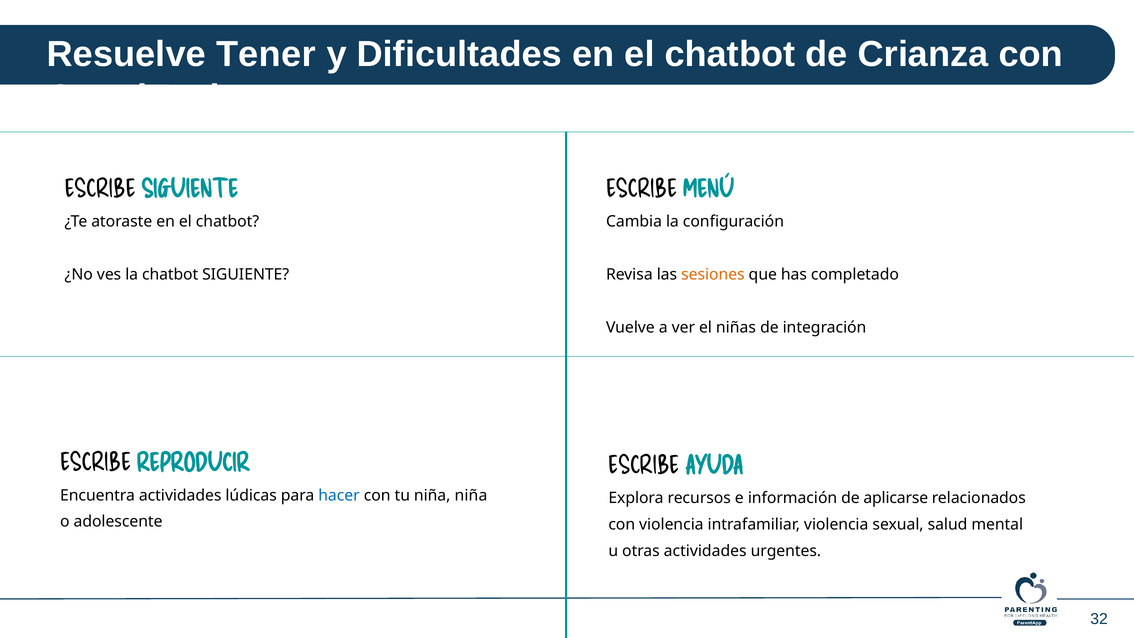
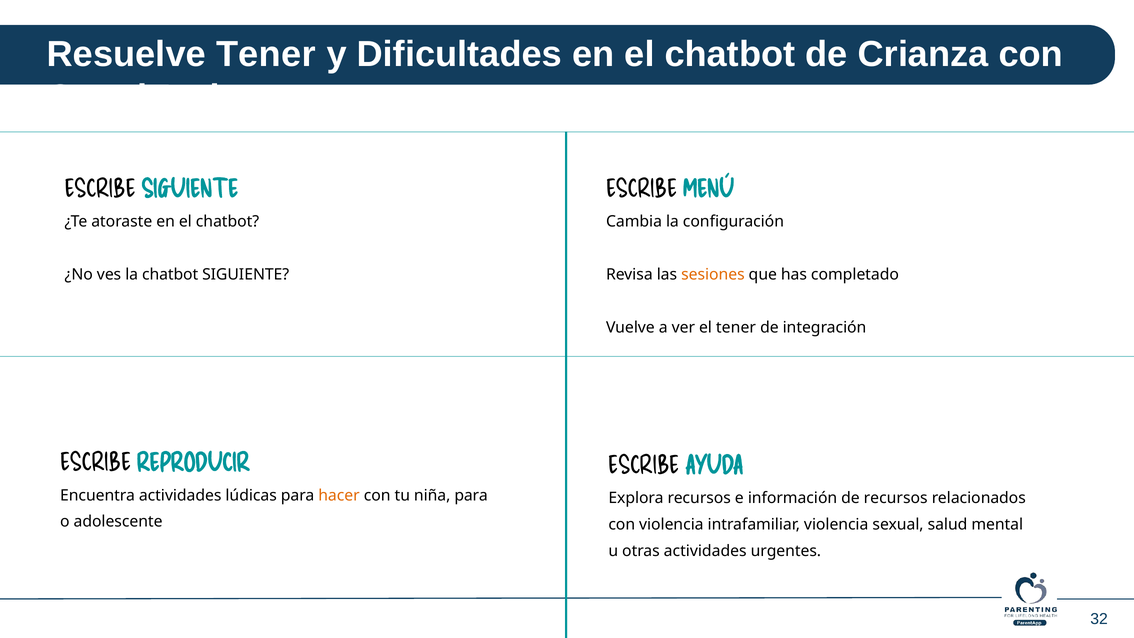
el niñas: niñas -> tener (736, 327)
hacer colour: blue -> orange (339, 495)
niña niña: niña -> para (471, 495)
de aplicarse: aplicarse -> recursos (896, 498)
